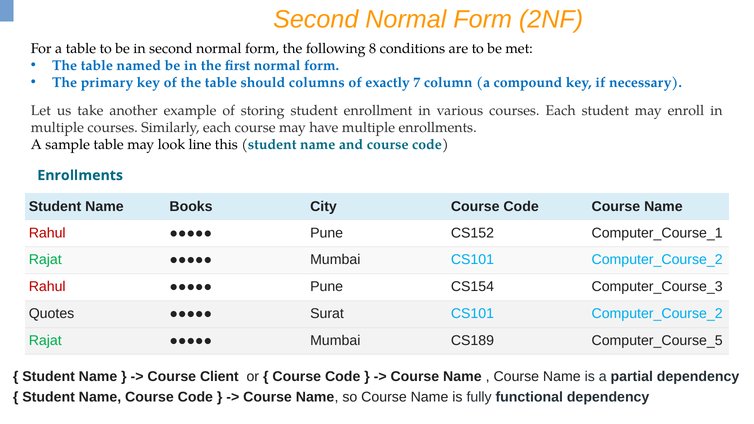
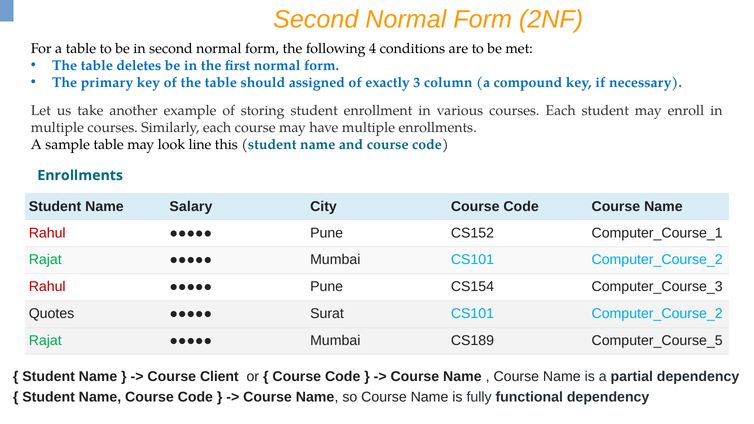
8: 8 -> 4 (373, 49)
named: named -> deletes (139, 65)
columns: columns -> assigned (317, 82)
7: 7 -> 3 (417, 82)
Books: Books -> Salary (191, 207)
